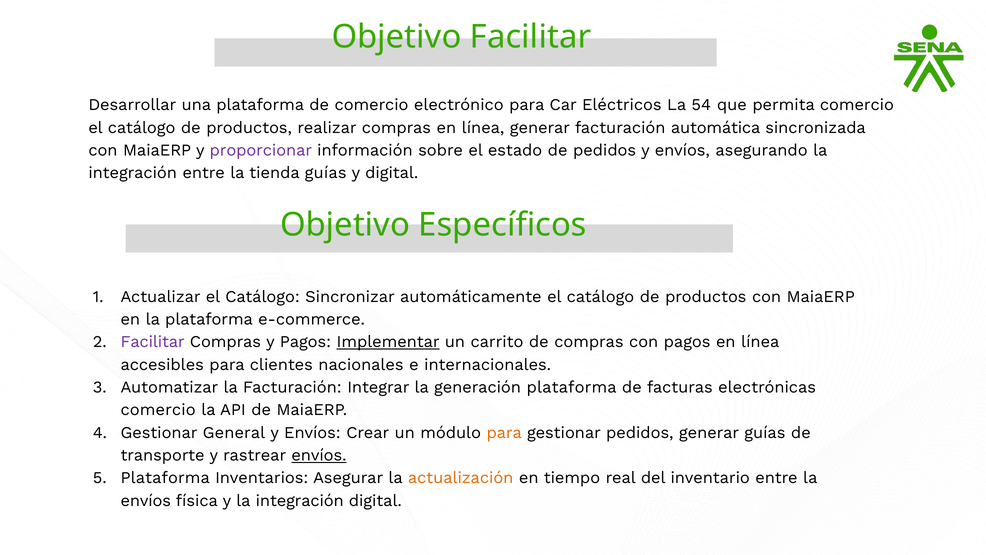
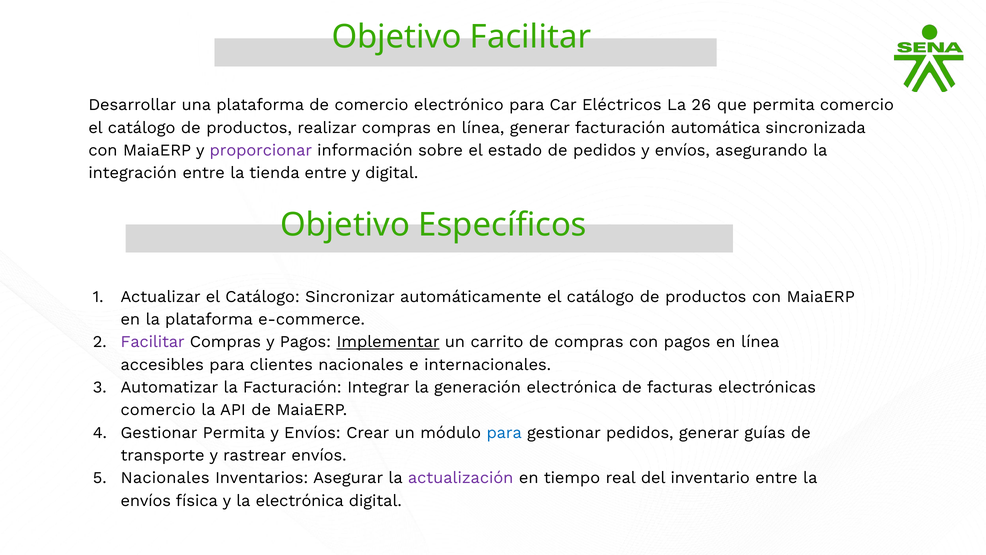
54: 54 -> 26 (701, 105)
tienda guías: guías -> entre (326, 173)
generación plataforma: plataforma -> electrónica (572, 387)
Gestionar General: General -> Permita (234, 432)
para colour: orange -> blue (504, 432)
envíos underline: present -> none (319, 455)
Plataforma: Plataforma -> Nacionales (165, 478)
actualización colour: orange -> purple (461, 478)
y la integración: integración -> electrónica (300, 500)
